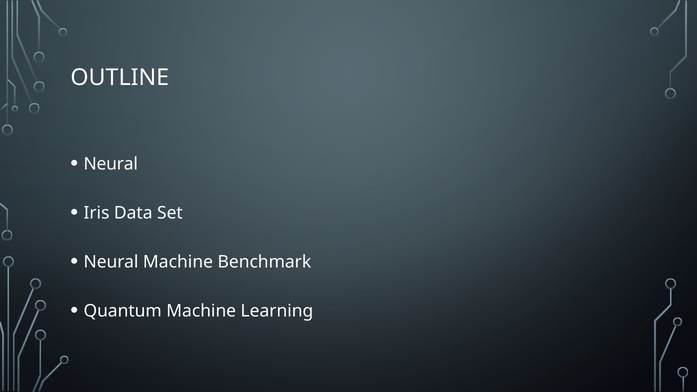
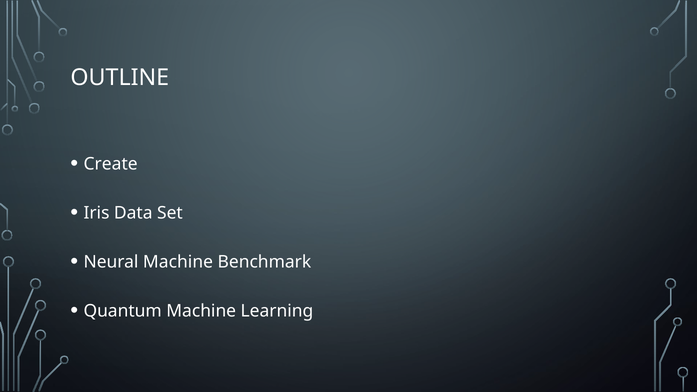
Neural: Neural -> Create (111, 164)
